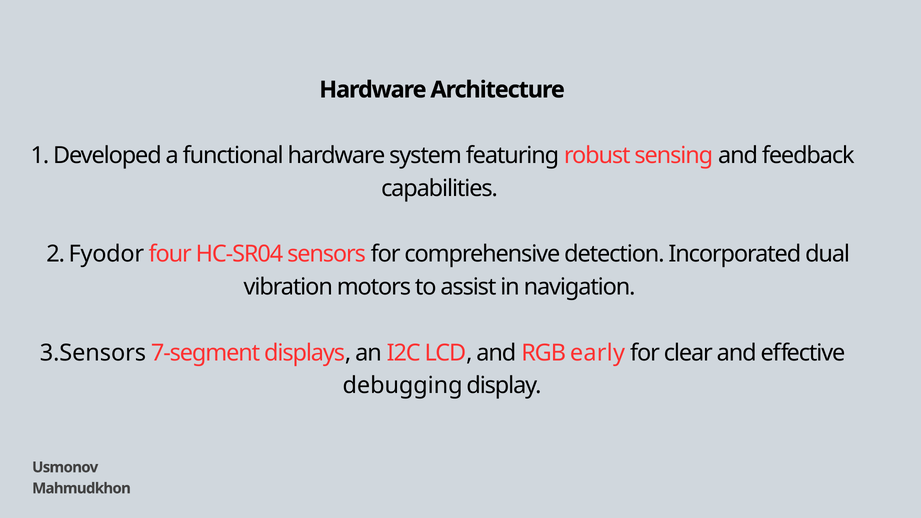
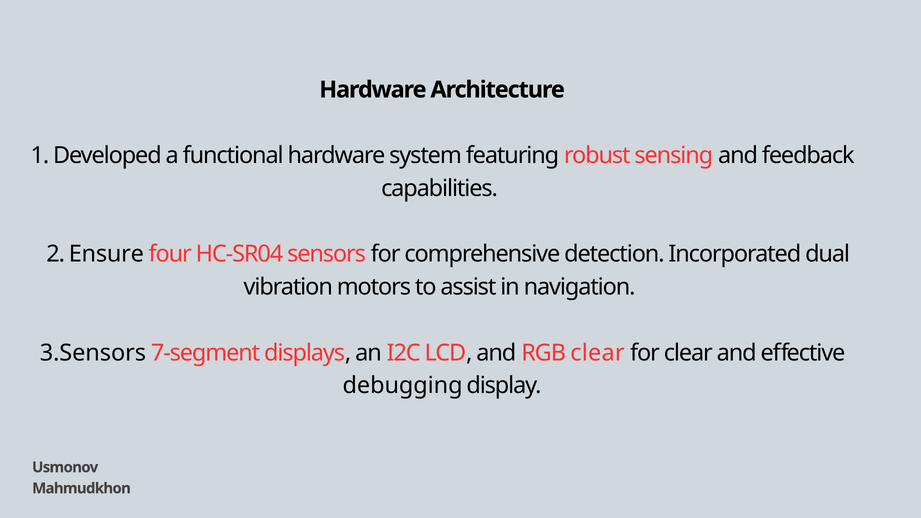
Fyodor: Fyodor -> Ensure (106, 254)
RGB early: early -> clear (597, 353)
